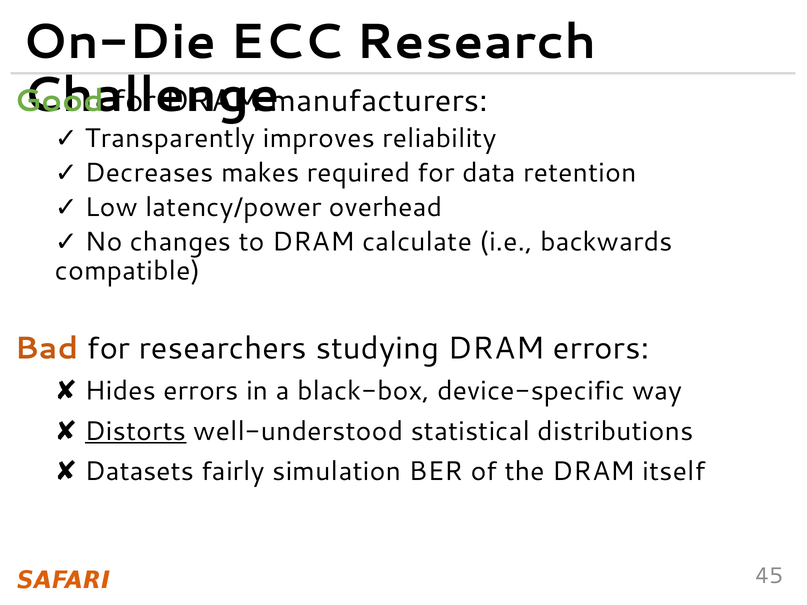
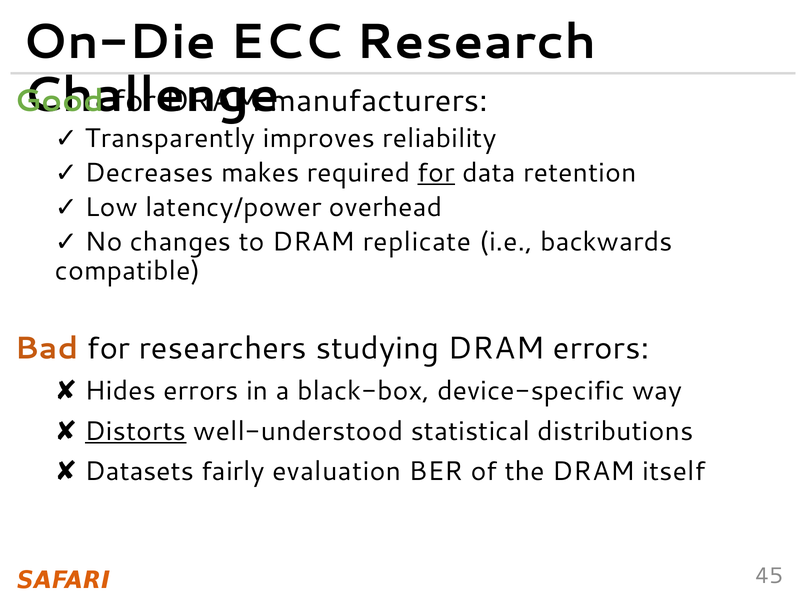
for underline: none -> present (436, 173)
calculate: calculate -> replicate (417, 242)
simulation: simulation -> evaluation (337, 472)
